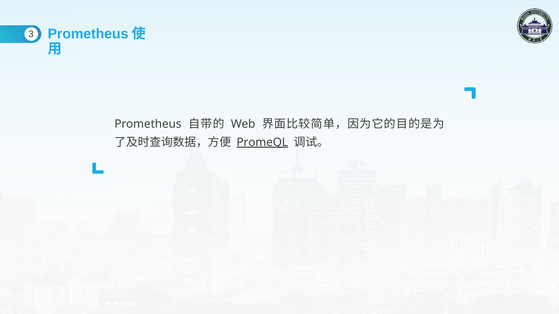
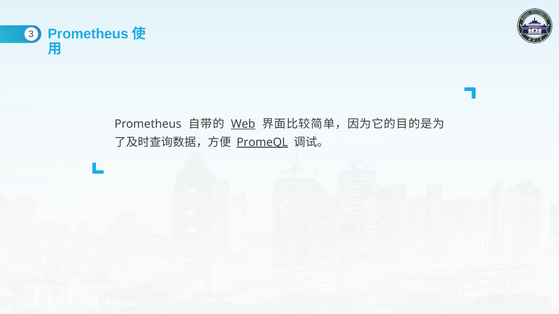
Web underline: none -> present (243, 124)
